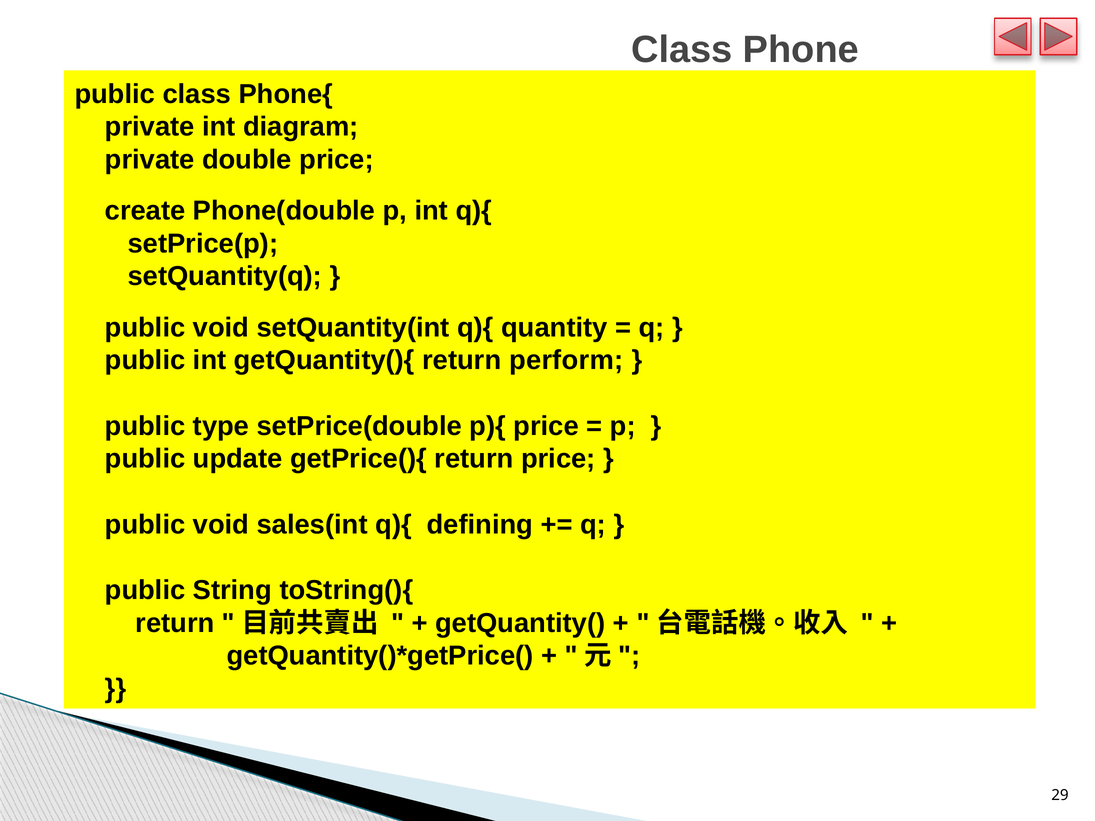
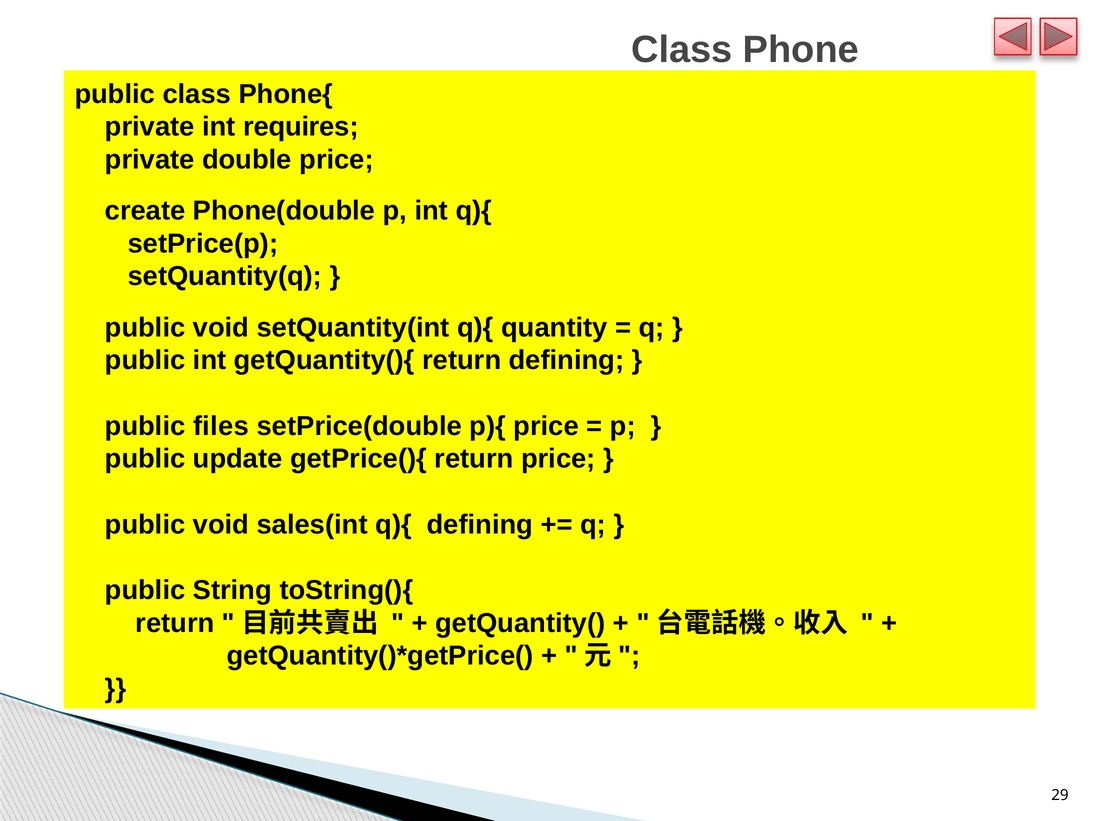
diagram: diagram -> requires (301, 127)
return perform: perform -> defining (566, 360)
type: type -> files (221, 426)
